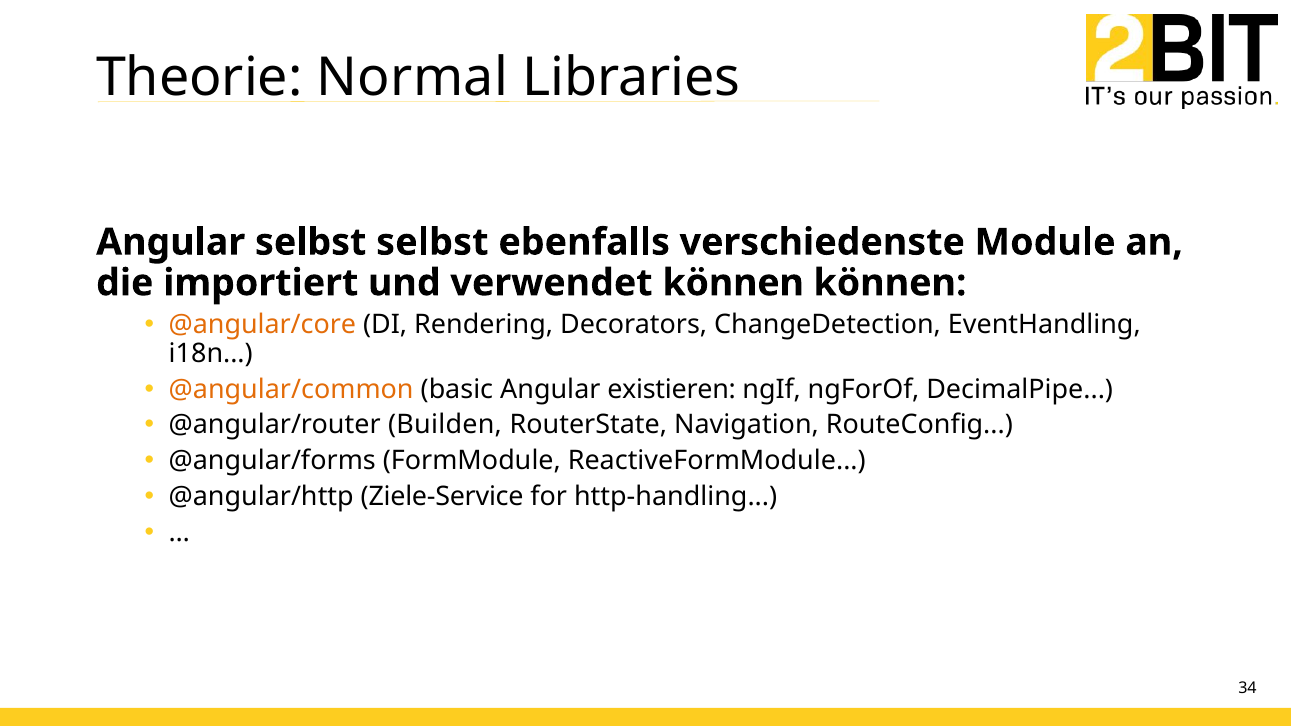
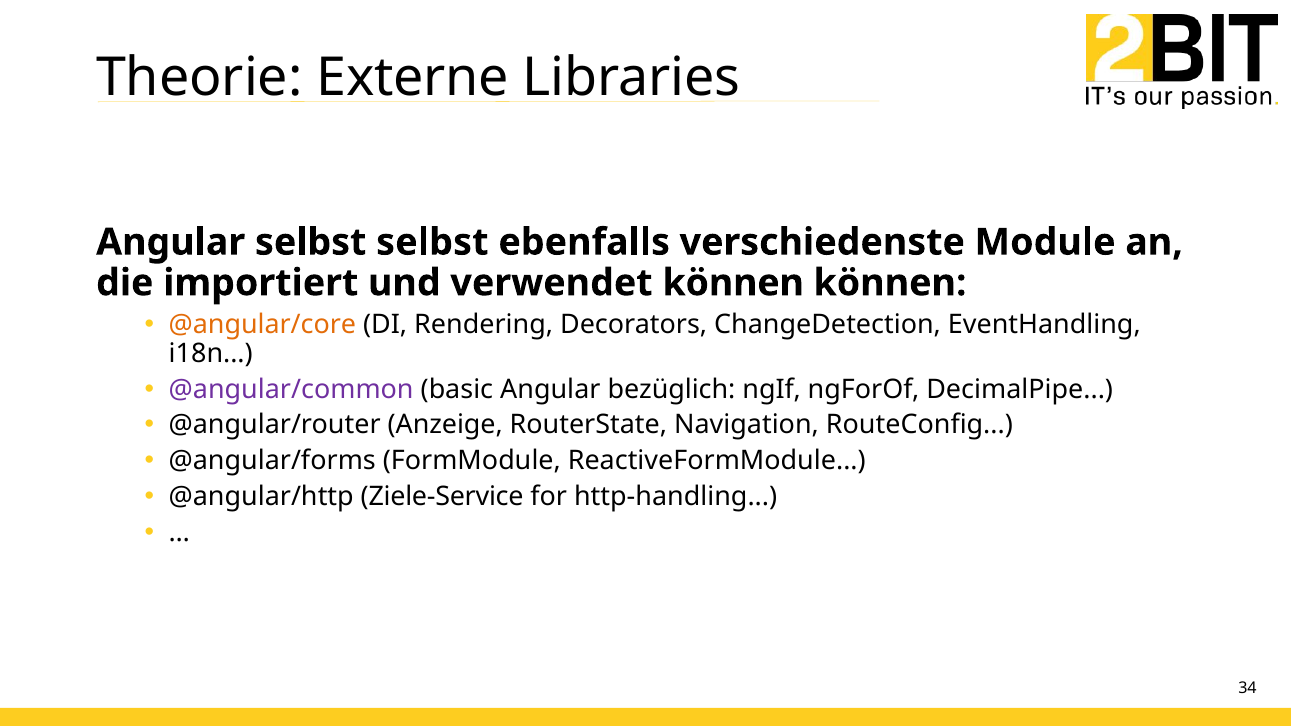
Normal: Normal -> Externe (413, 78)
@angular/common colour: orange -> purple (291, 389)
existieren: existieren -> bezüglich (671, 389)
Builden: Builden -> Anzeige (445, 425)
